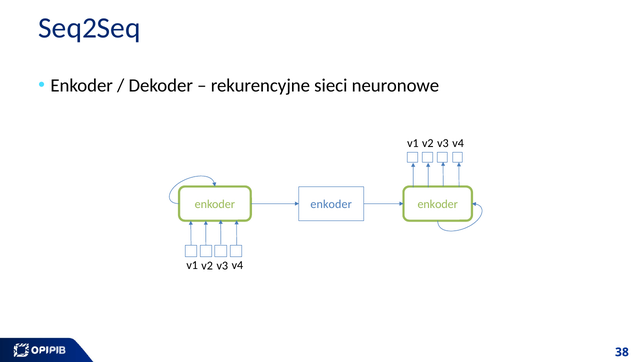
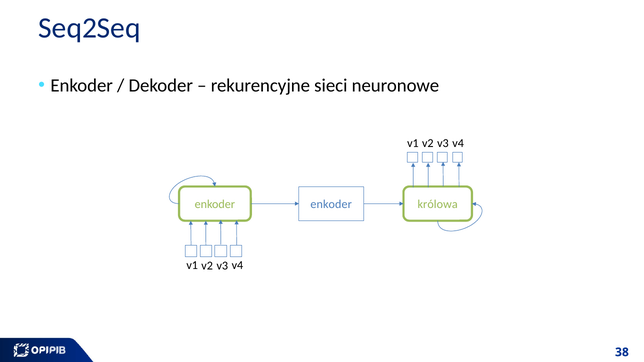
enkoder: enkoder -> królowa (438, 205)
